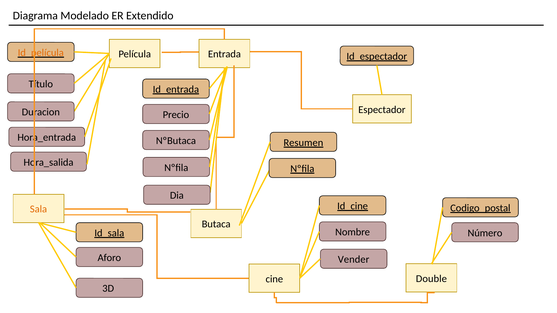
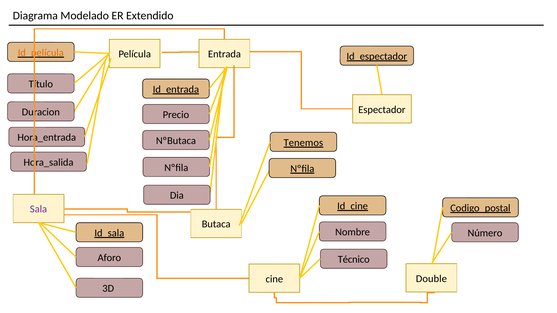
Resumen: Resumen -> Tenemos (303, 143)
Sala colour: orange -> purple (38, 209)
Vender: Vender -> Técnico (354, 260)
